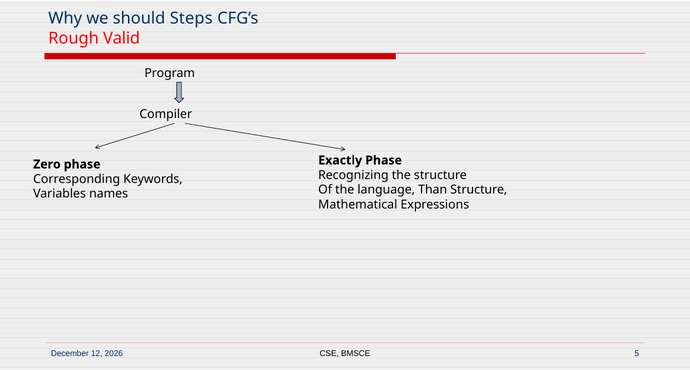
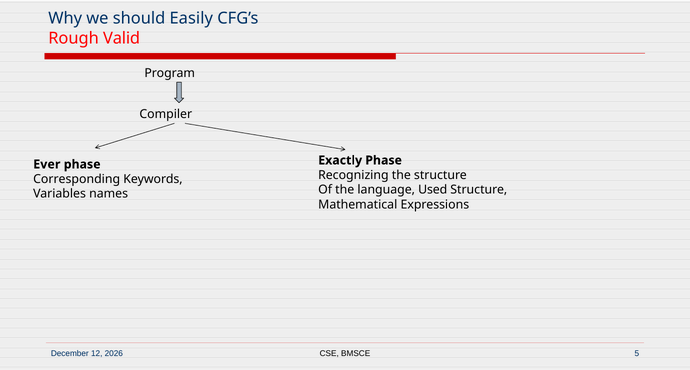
Steps: Steps -> Easily (191, 18)
Zero: Zero -> Ever (47, 164)
Than: Than -> Used (433, 190)
